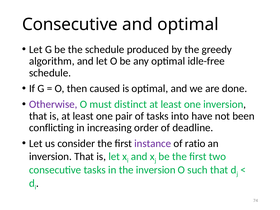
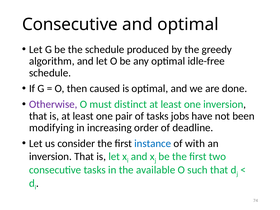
into: into -> jobs (180, 116)
conflicting: conflicting -> modifying (51, 128)
instance colour: purple -> blue (153, 143)
ratio: ratio -> with (195, 143)
the inversion: inversion -> available (156, 170)
